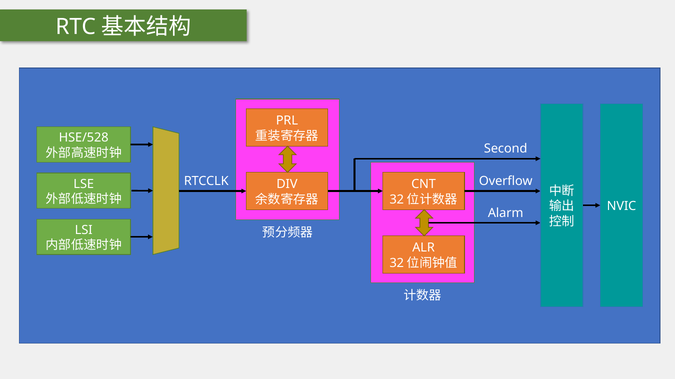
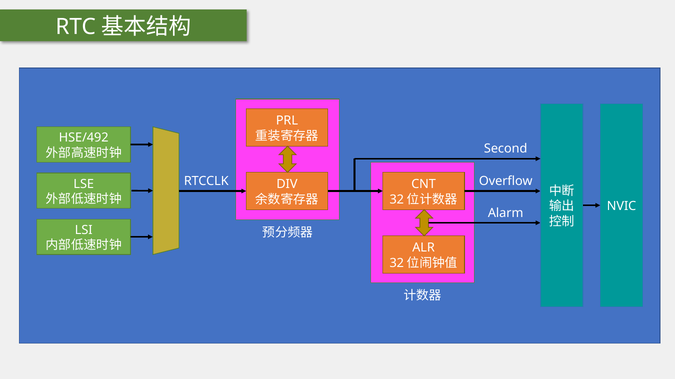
HSE/528: HSE/528 -> HSE/492 (84, 138)
